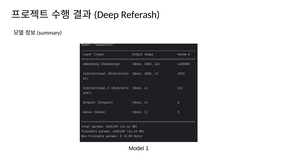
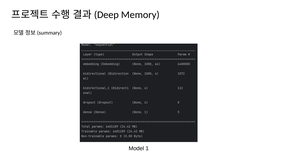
Referash: Referash -> Memory (140, 15)
